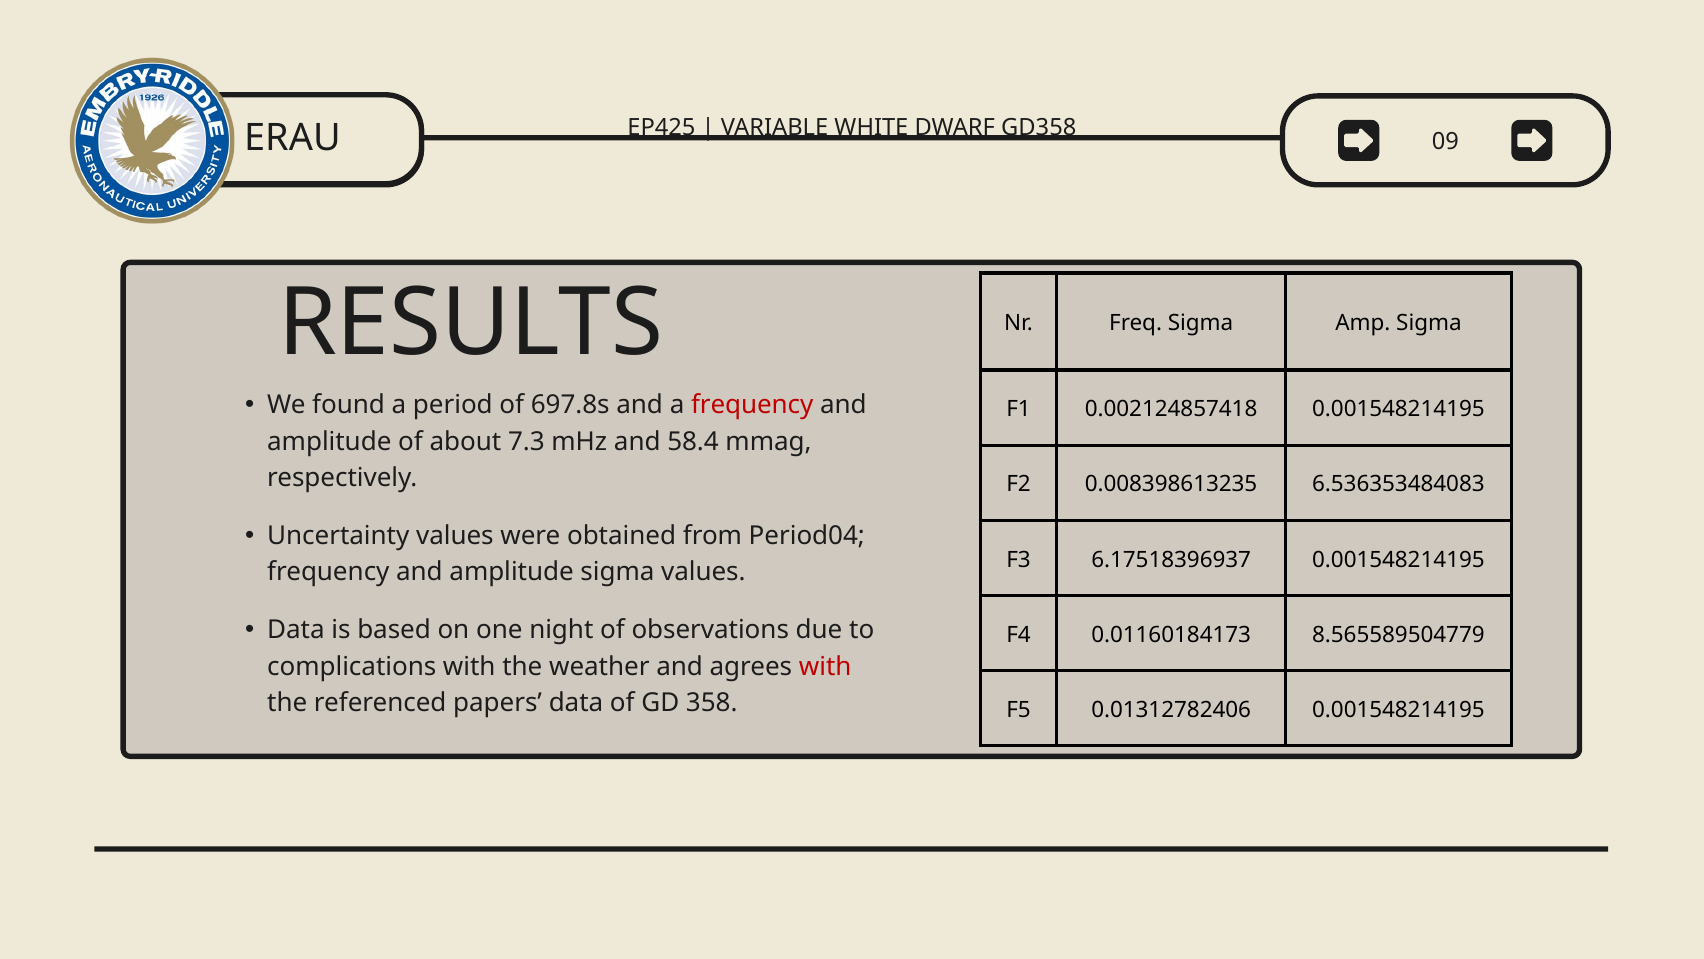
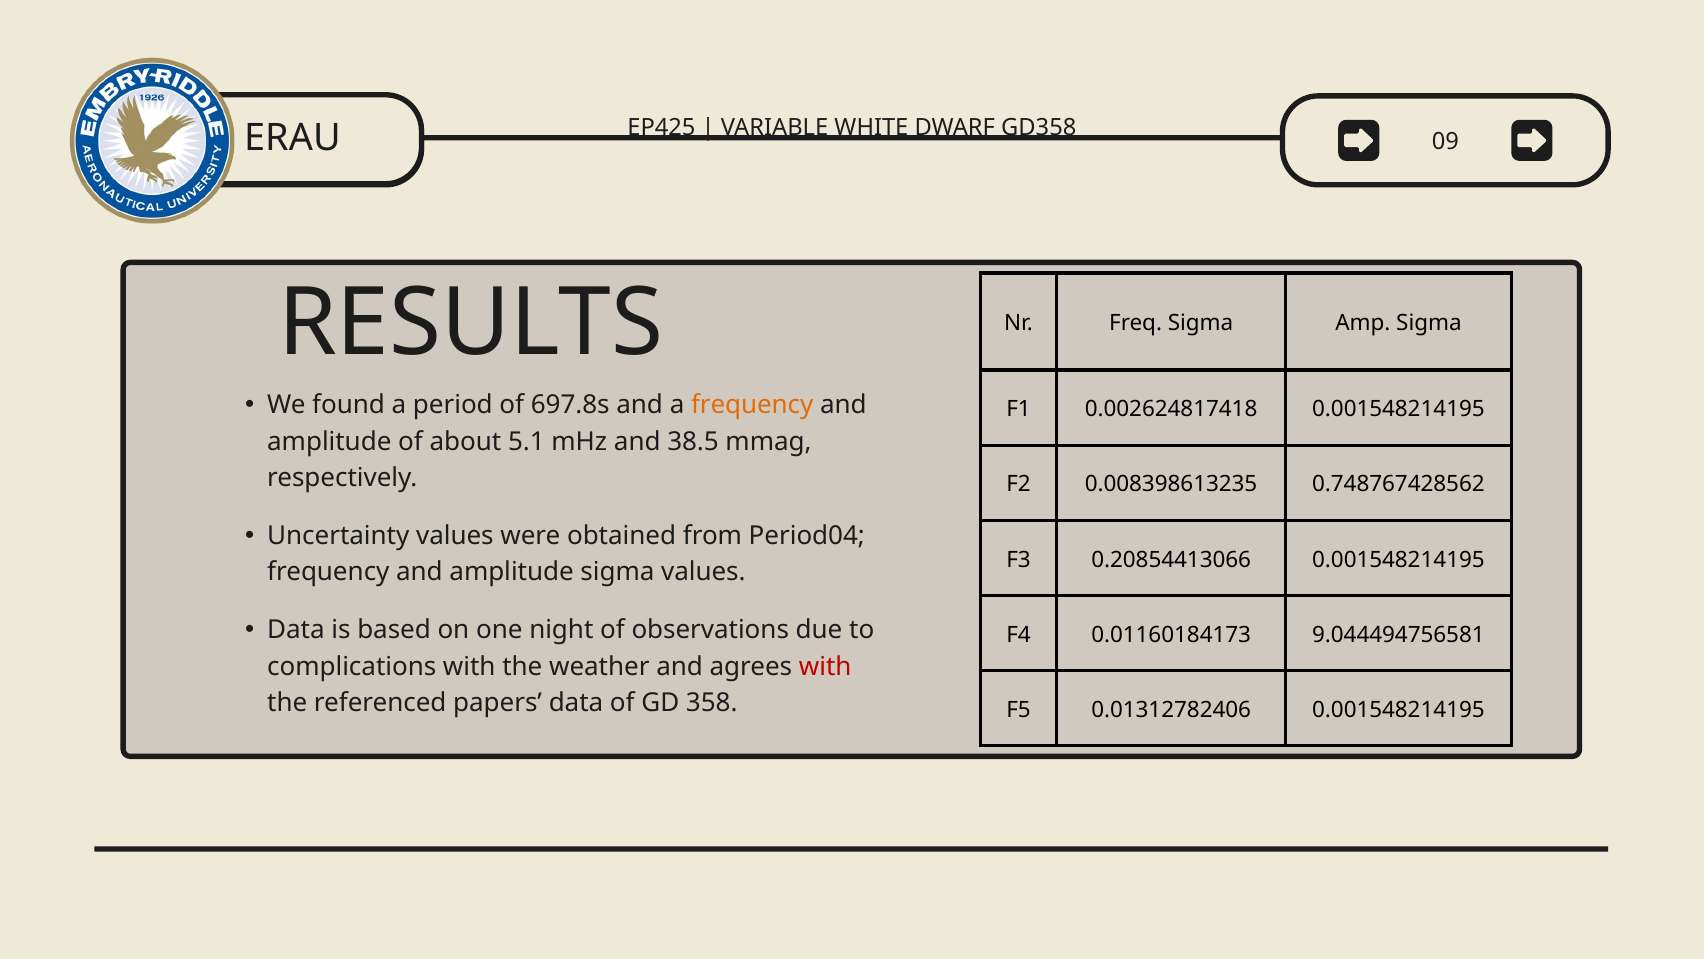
frequency colour: red -> orange (752, 405)
0.002124857418: 0.002124857418 -> 0.002624817418 (1171, 409)
7.3: 7.3 -> 5.1 (526, 442)
58.4: 58.4 -> 38.5 (693, 442)
6.536353484083: 6.536353484083 -> 0.748767428562 (1398, 484)
6.17518396937: 6.17518396937 -> 0.20854413066 (1171, 559)
8.565589504779: 8.565589504779 -> 9.044494756581 (1398, 634)
